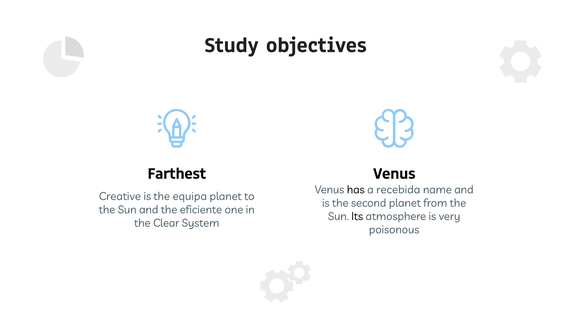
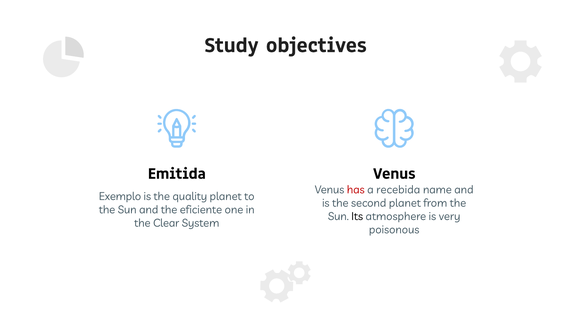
Farthest: Farthest -> Emitida (177, 173)
has colour: black -> red (356, 190)
Creative: Creative -> Exemplo (120, 197)
equipa: equipa -> quality (190, 197)
